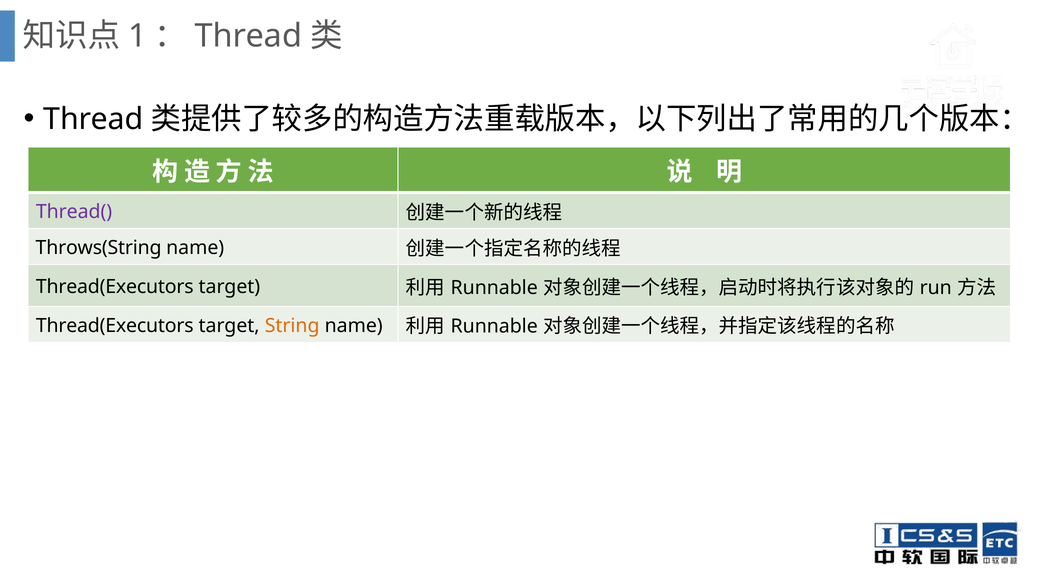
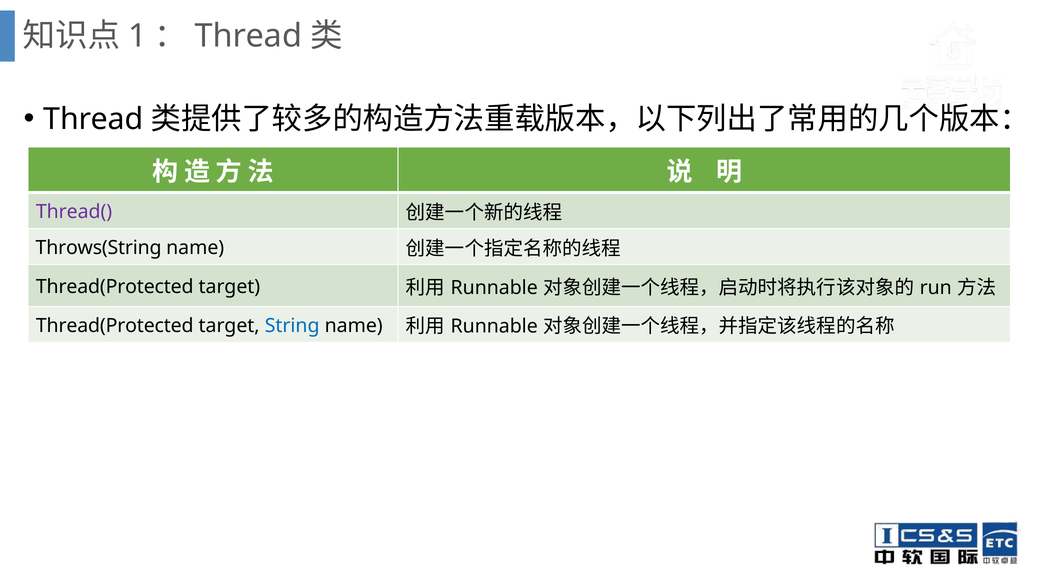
Thread(Executors: Thread(Executors -> Thread(Protected (115, 286)
Thread(Executors: Thread(Executors -> Thread(Protected (115, 325)
String colour: orange -> blue (292, 325)
